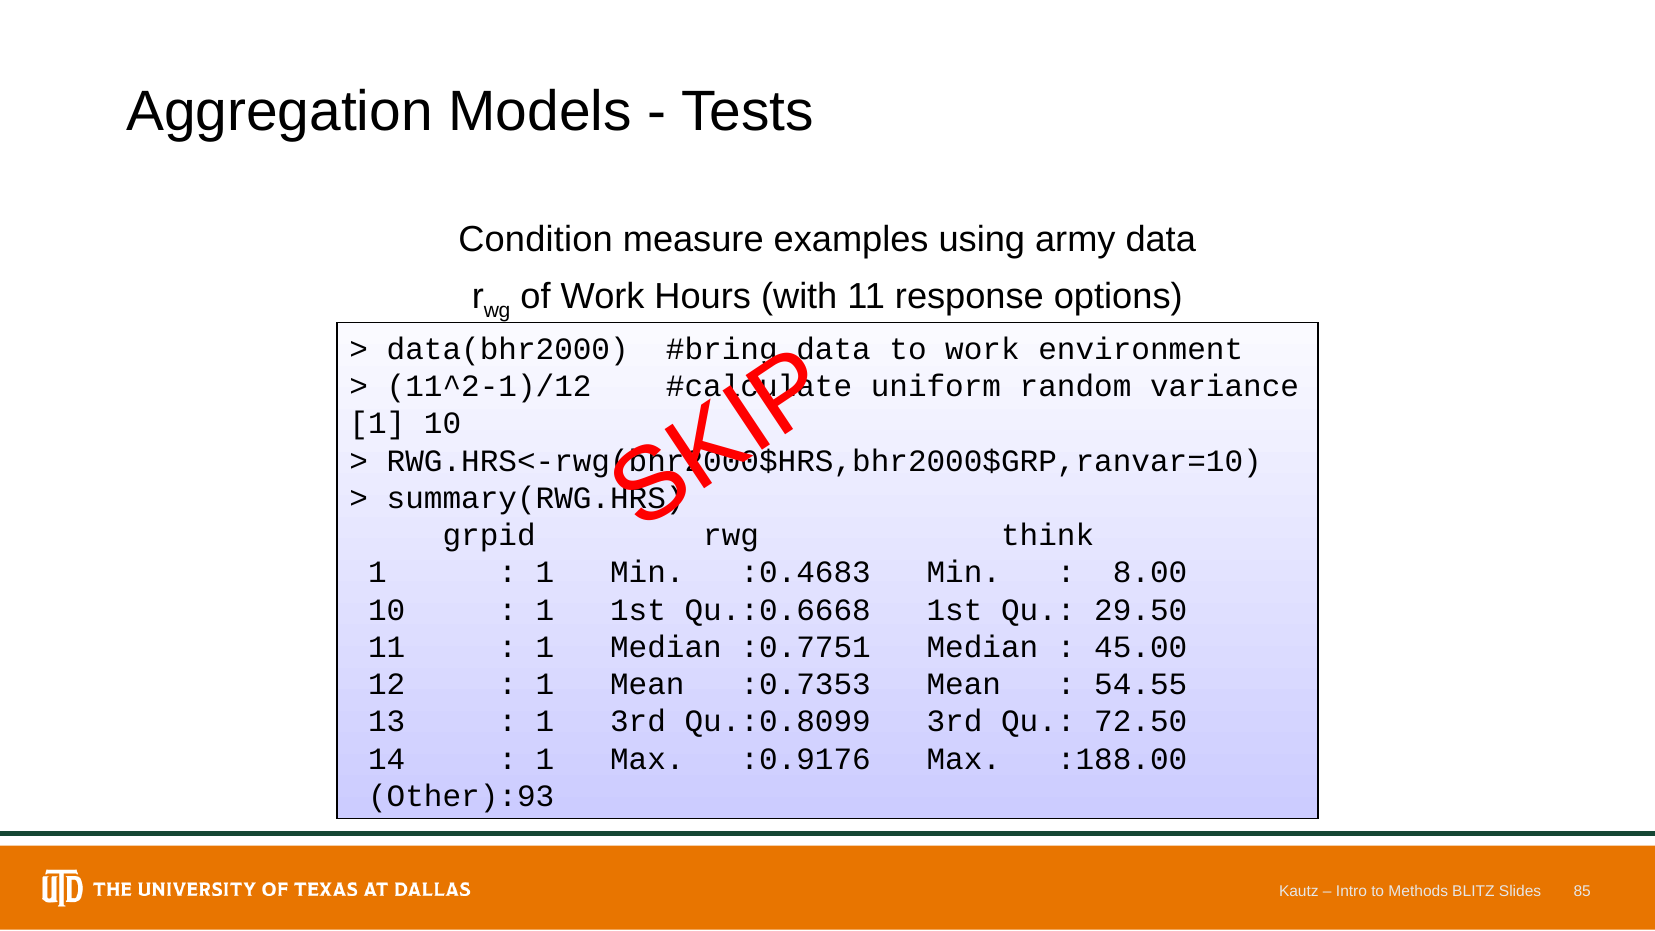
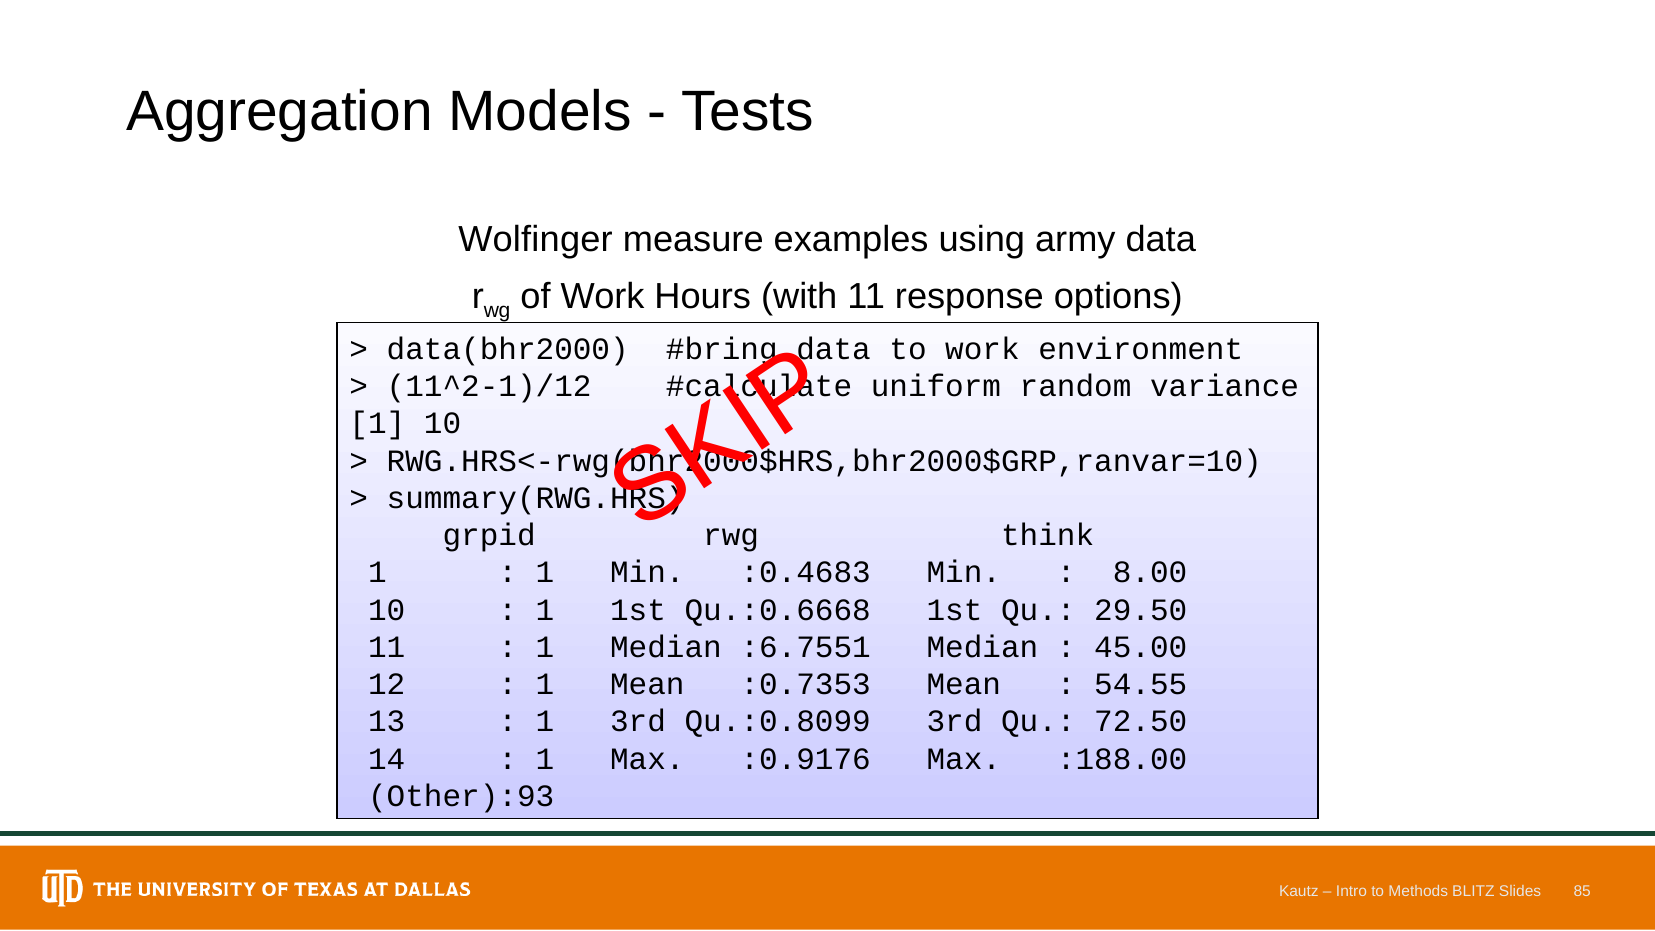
Condition: Condition -> Wolfinger (536, 240)
:0.7751: :0.7751 -> :6.7551 (806, 647)
